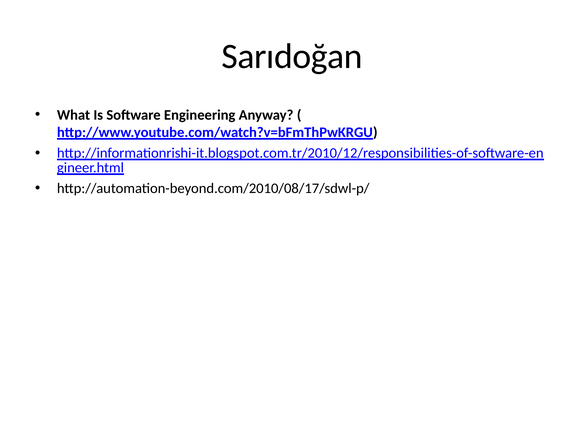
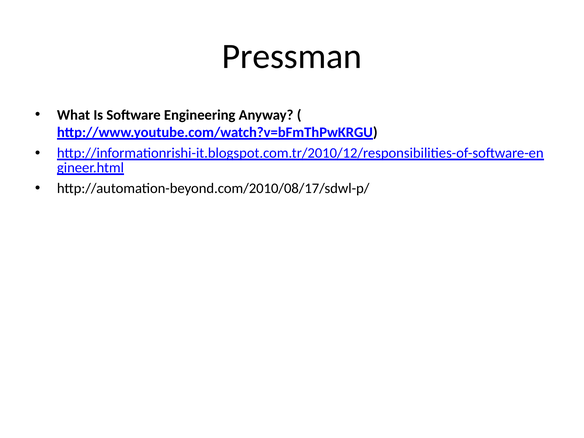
Sarıdoğan: Sarıdoğan -> Pressman (292, 57)
